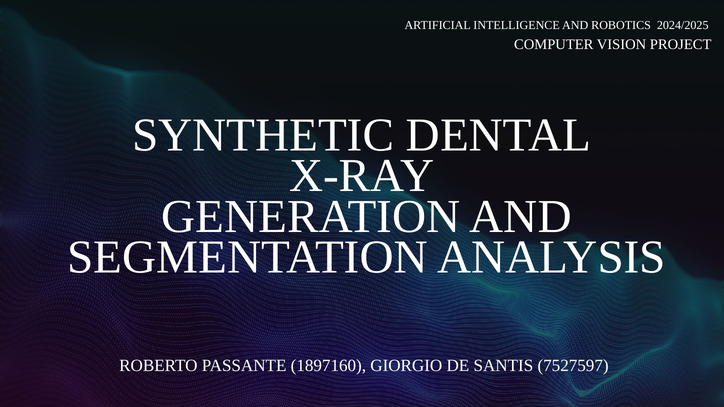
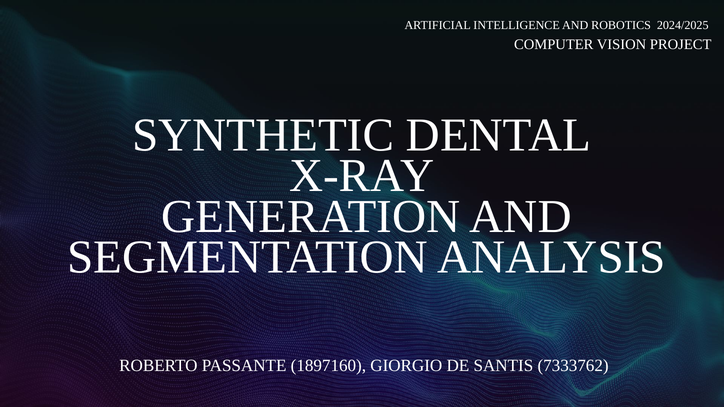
7527597: 7527597 -> 7333762 (573, 366)
